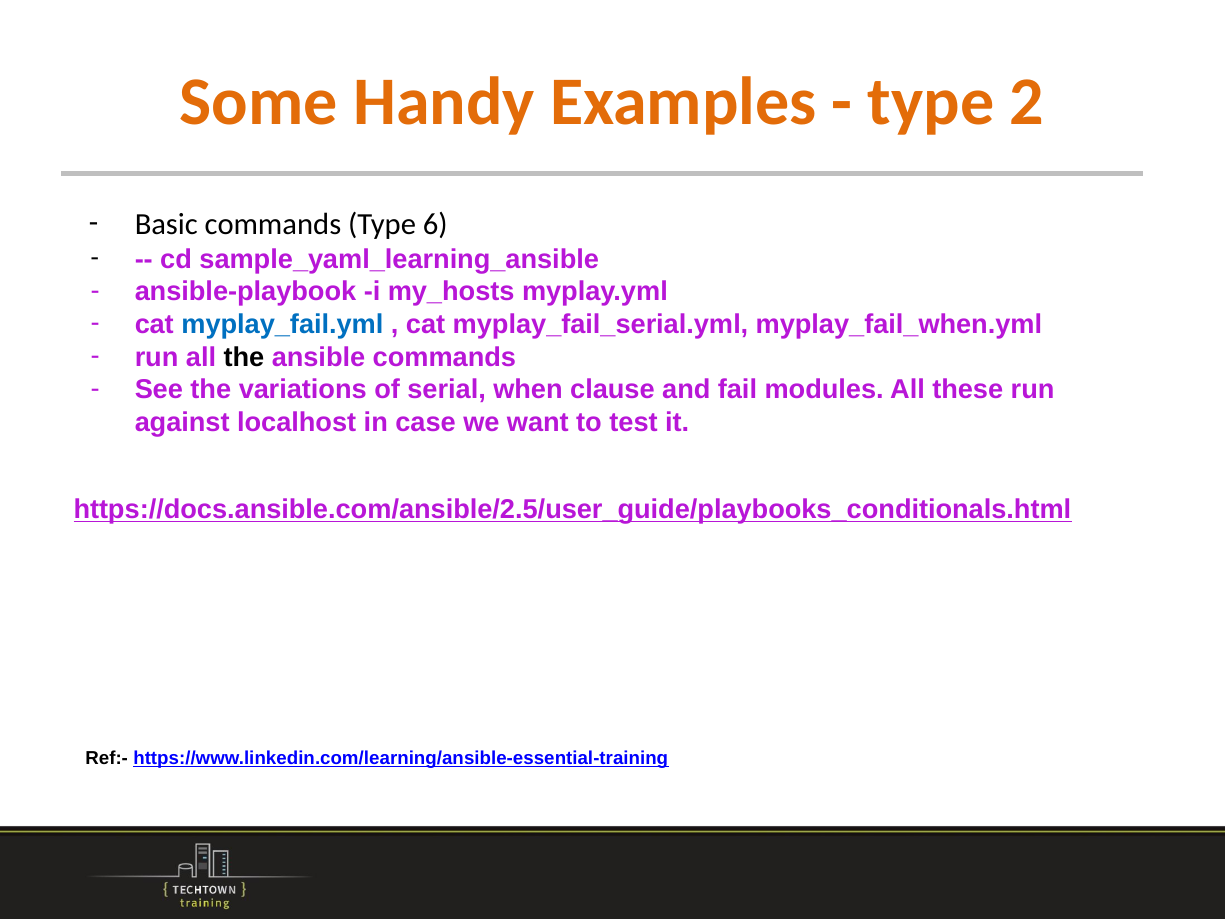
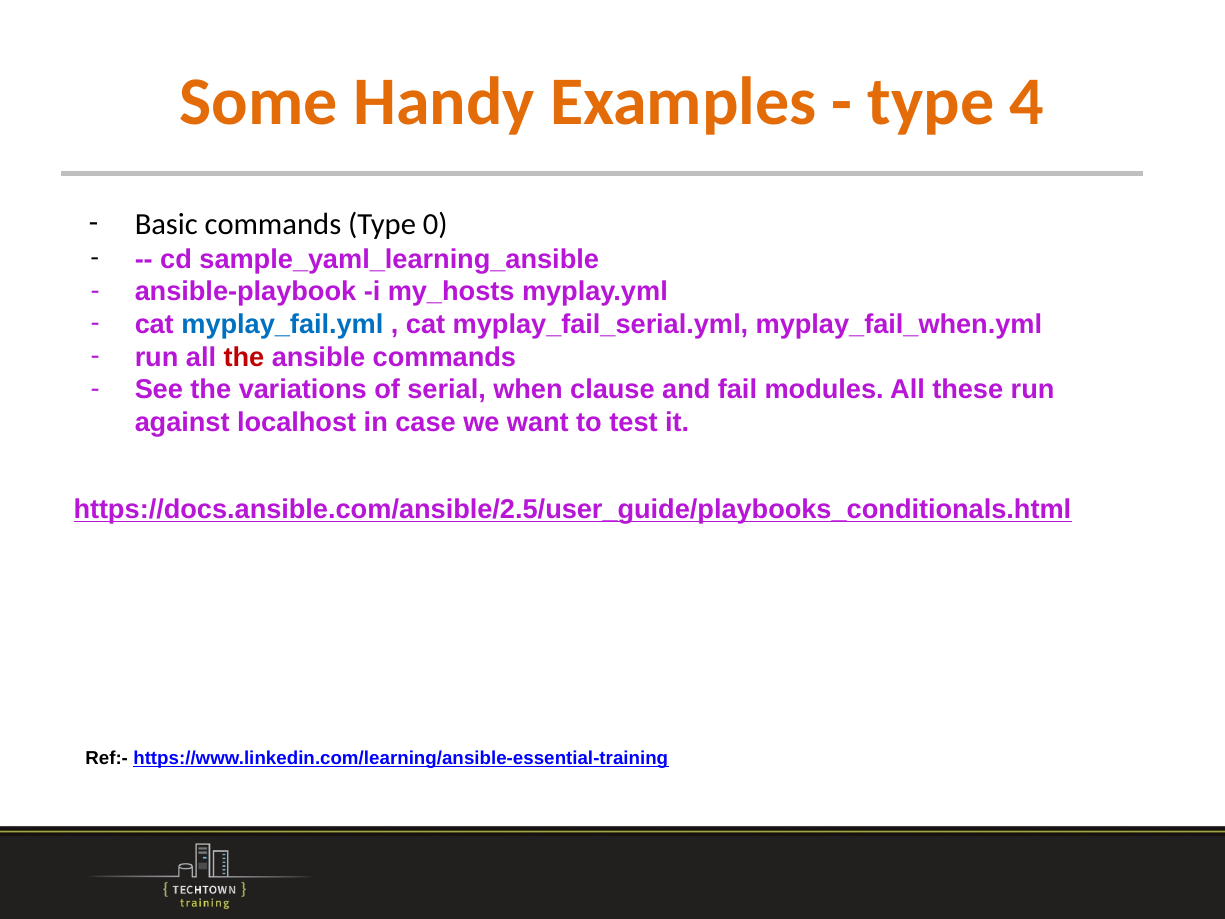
2: 2 -> 4 (1027, 102)
6: 6 -> 0 (435, 225)
the colour: black -> red (244, 357)
